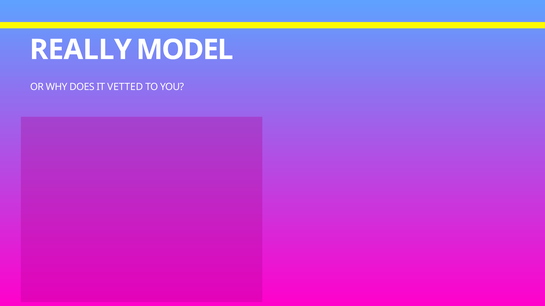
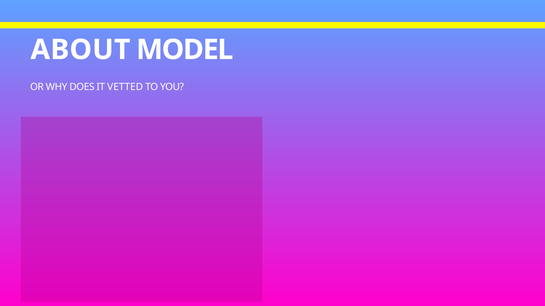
REALLY: REALLY -> ABOUT (80, 50)
